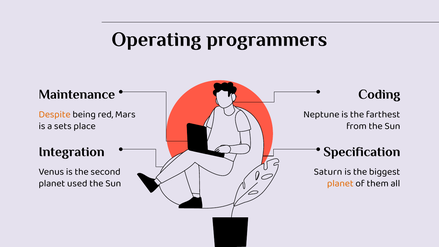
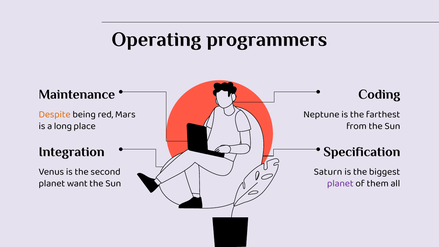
sets: sets -> long (63, 126)
used: used -> want (77, 183)
planet colour: orange -> purple (340, 183)
